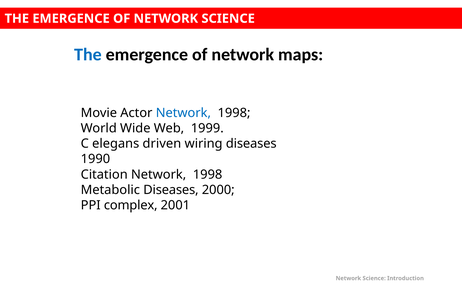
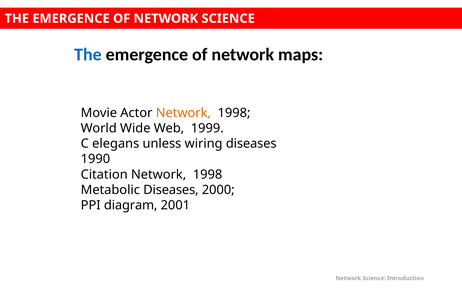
Network colour: blue -> orange (183, 113)
driven: driven -> unless (162, 144)
complex: complex -> diagram (131, 206)
